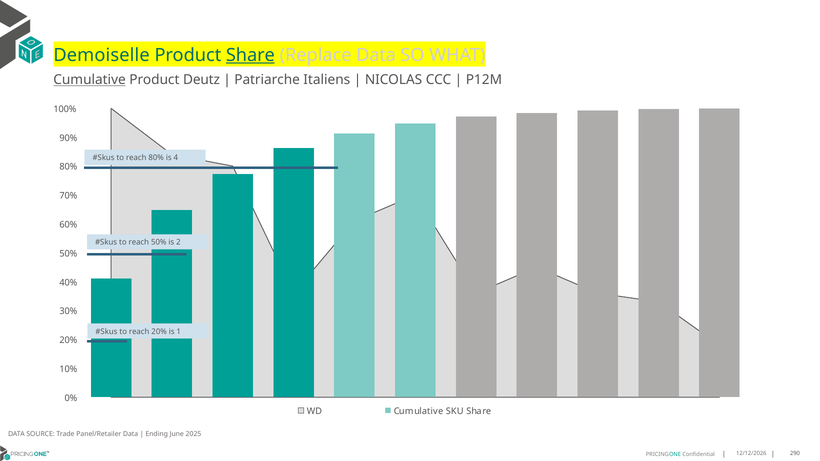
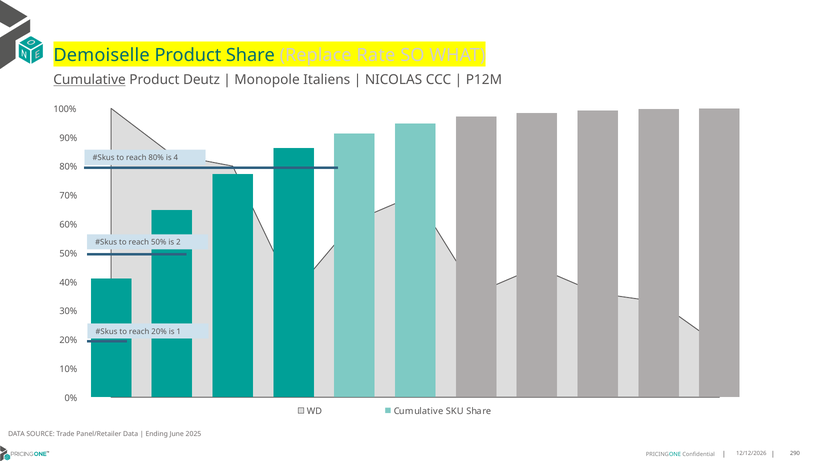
Share underline: present -> none (250, 55)
Replace Data: Data -> Rate (376, 55)
Patriarche: Patriarche -> Monopole (267, 80)
